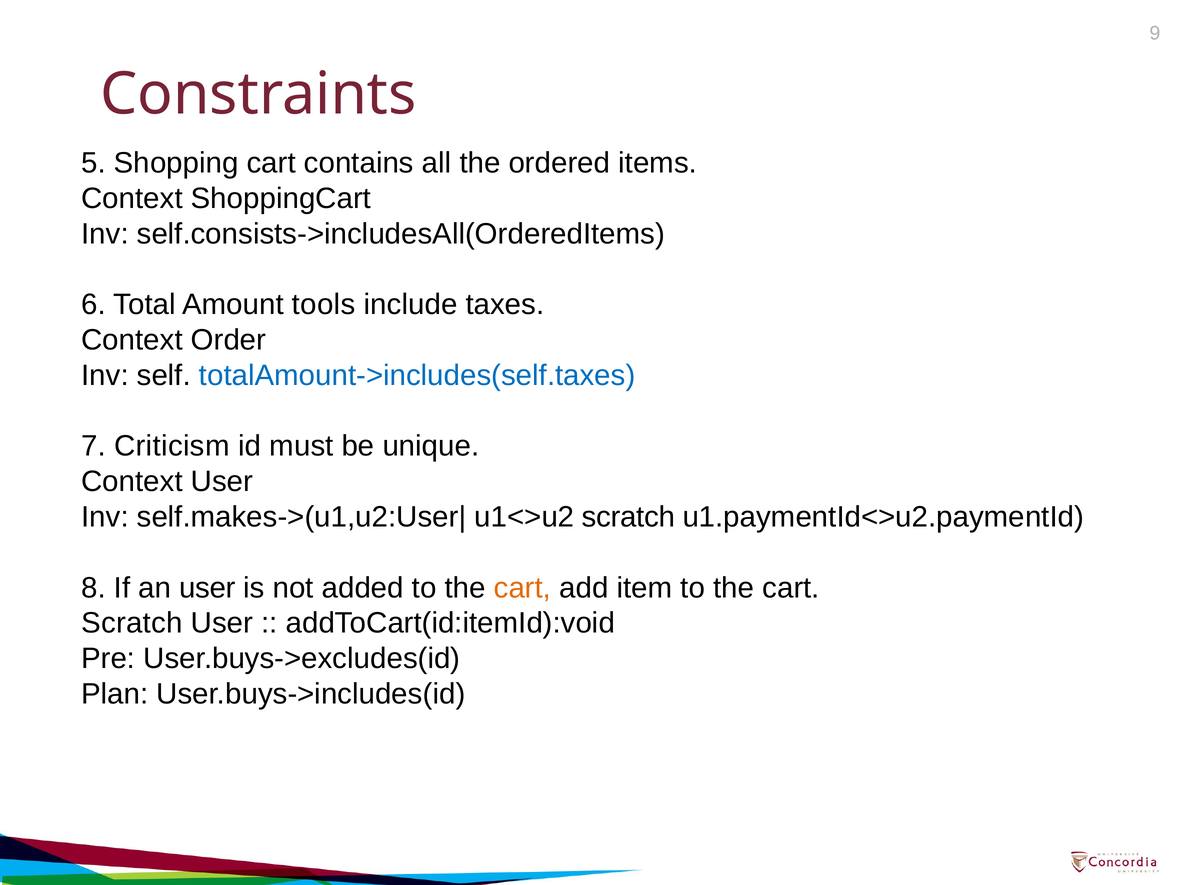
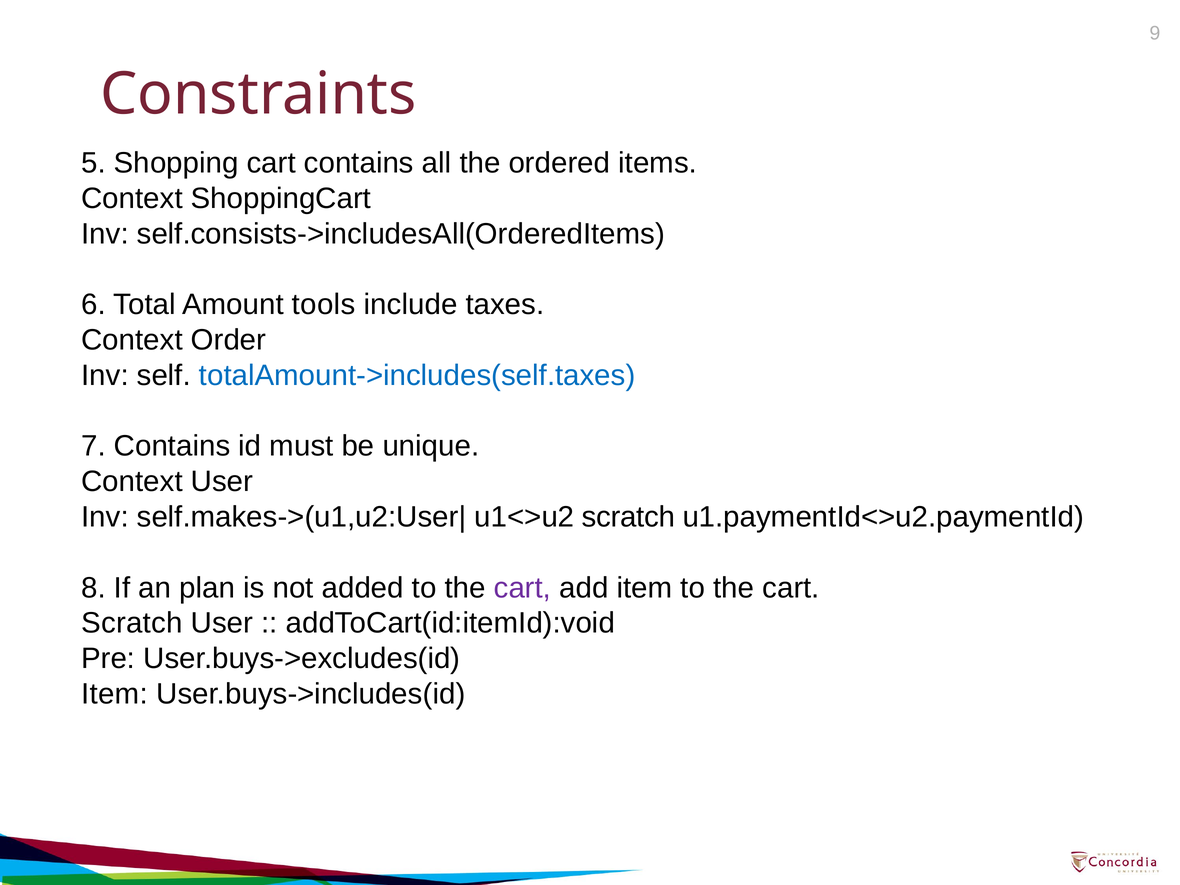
7 Criticism: Criticism -> Contains (172, 446)
an user: user -> plan (207, 588)
cart colour: orange -> purple (523, 588)
Plan: Plan -> Item (115, 694)
